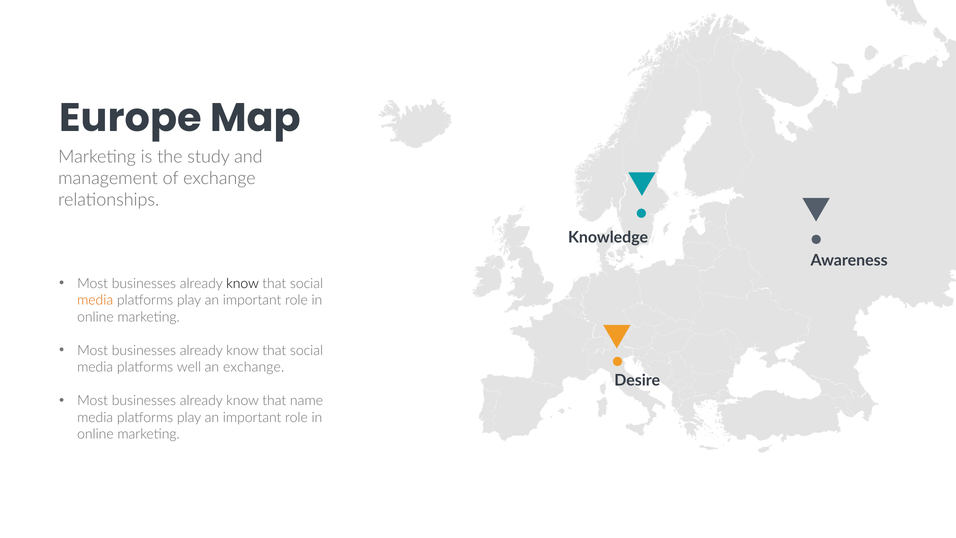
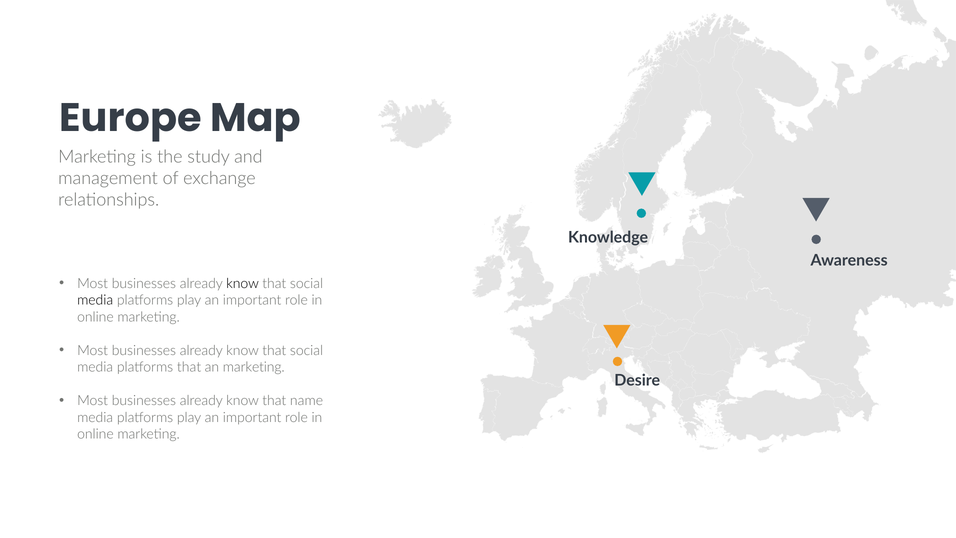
media colour: orange -> black (95, 300)
platforms well: well -> that (189, 367)
an exchange: exchange -> marketing (254, 367)
